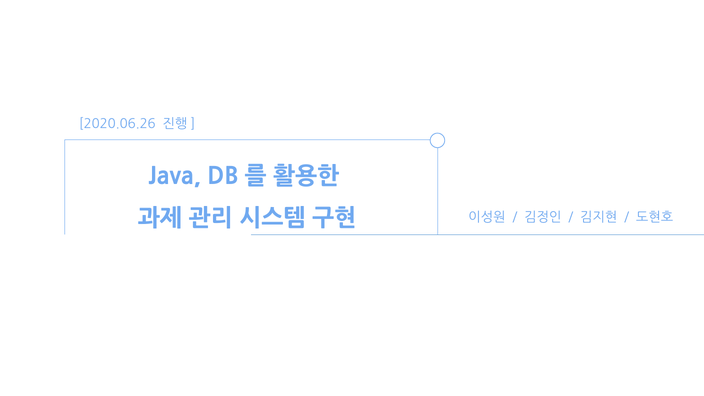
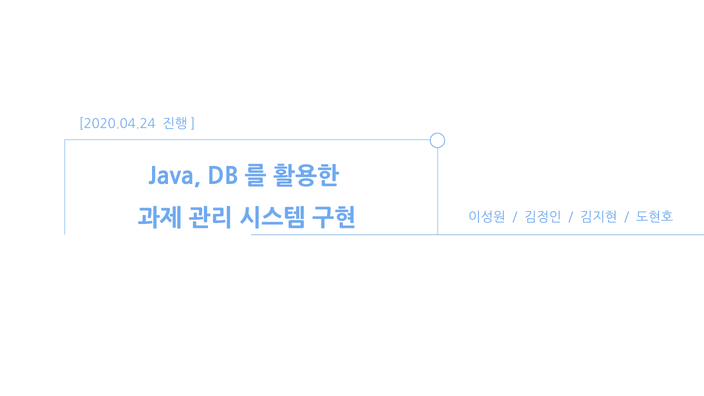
2020.06.26: 2020.06.26 -> 2020.04.24 (117, 124)
